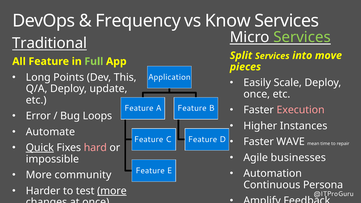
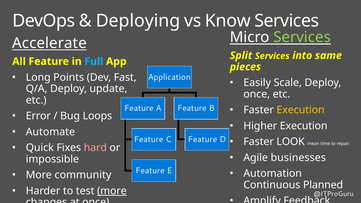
Frequency: Frequency -> Deploying (138, 21)
Traditional: Traditional -> Accelerate (49, 43)
move: move -> same (328, 56)
Full colour: light green -> light blue (94, 61)
This: This -> Fast (125, 77)
Execution colour: pink -> yellow (301, 110)
Higher Instances: Instances -> Execution (304, 126)
WAVE: WAVE -> LOOK (291, 142)
Quick underline: present -> none (40, 148)
Persona: Persona -> Planned (323, 185)
